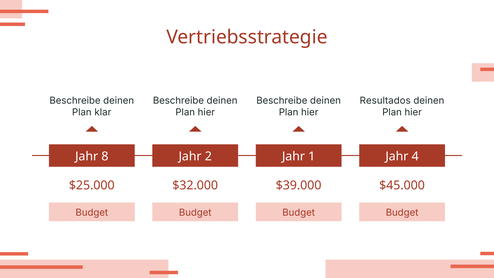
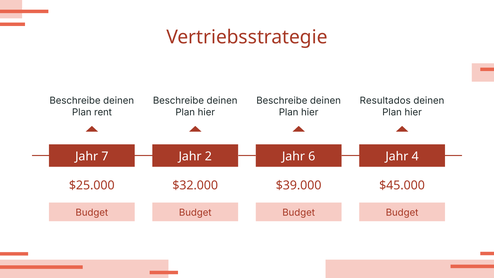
klar: klar -> rent (103, 112)
8: 8 -> 7 (105, 156)
1: 1 -> 6 (312, 156)
